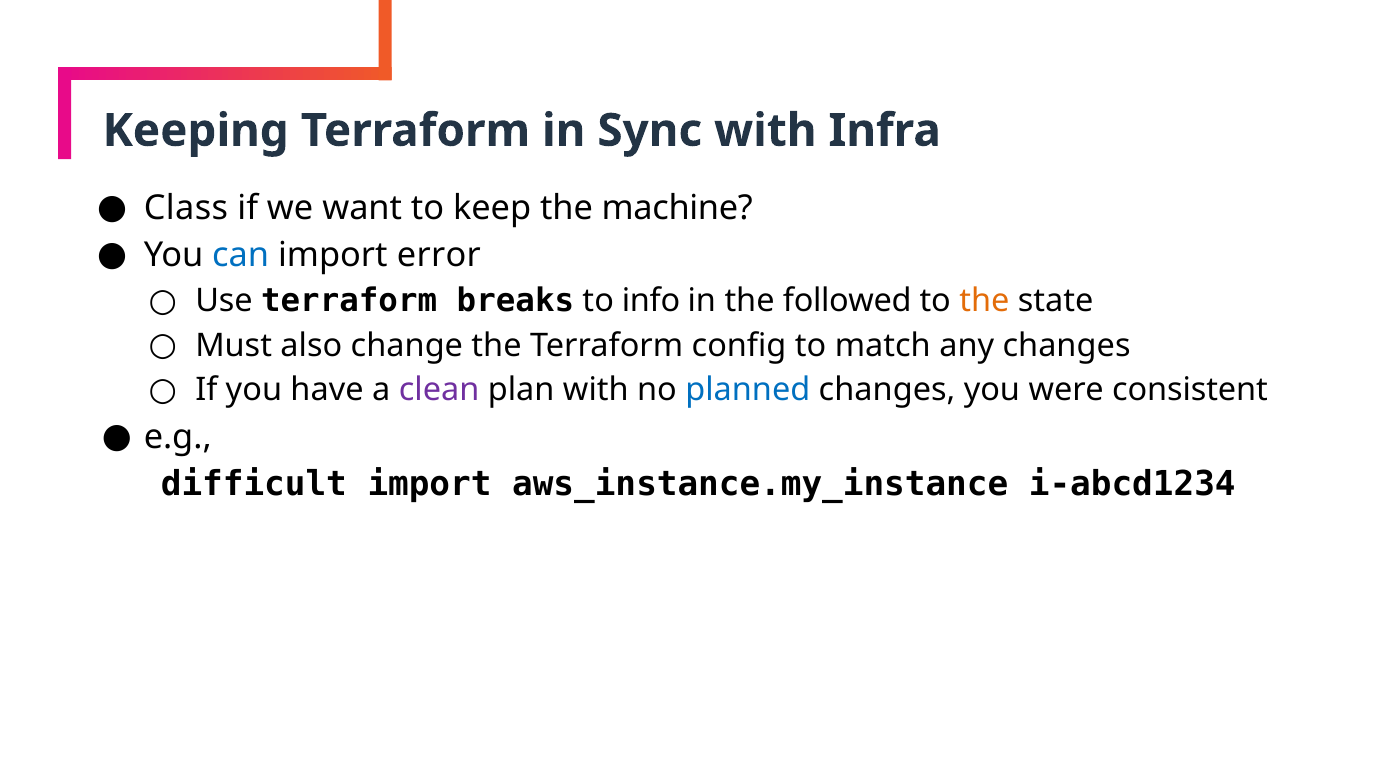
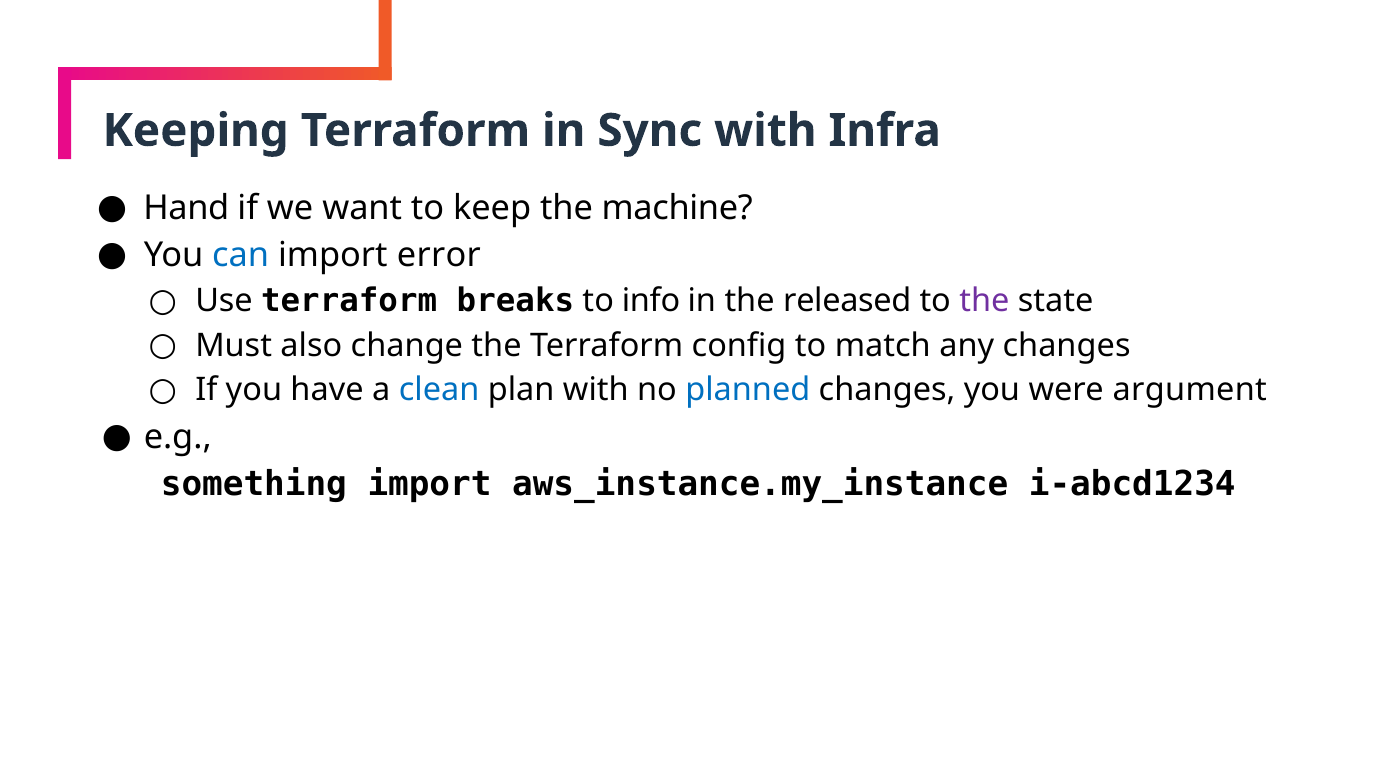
Class: Class -> Hand (186, 208)
followed: followed -> released (847, 301)
the colour: orange -> purple (984, 301)
clean colour: purple -> blue (439, 390)
consistent: consistent -> argument (1190, 390)
difficult: difficult -> something (254, 484)
